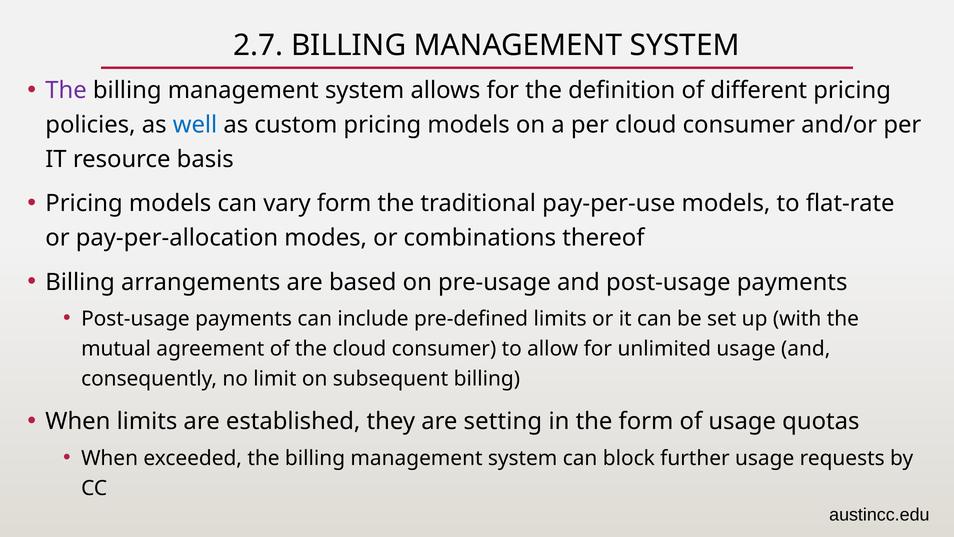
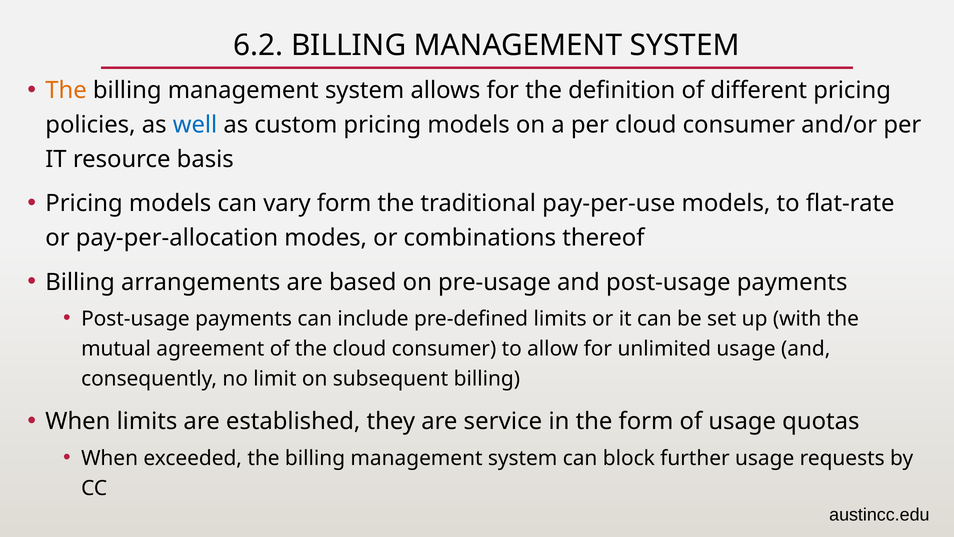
2.7: 2.7 -> 6.2 (258, 46)
The colour: purple -> orange (66, 90)
setting: setting -> service (503, 421)
